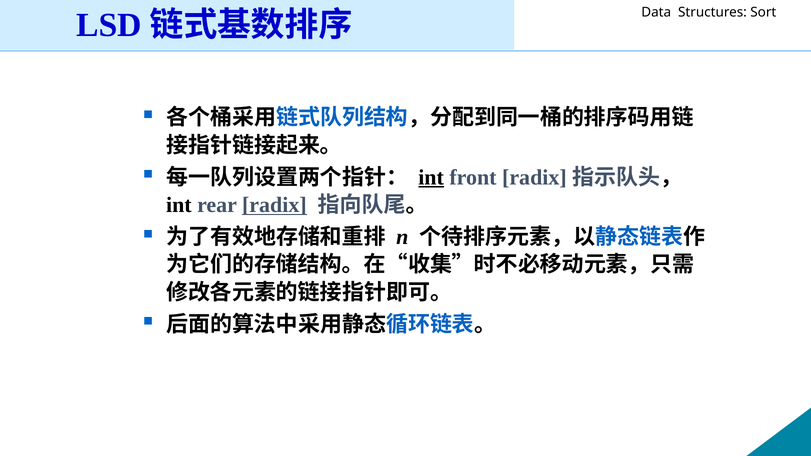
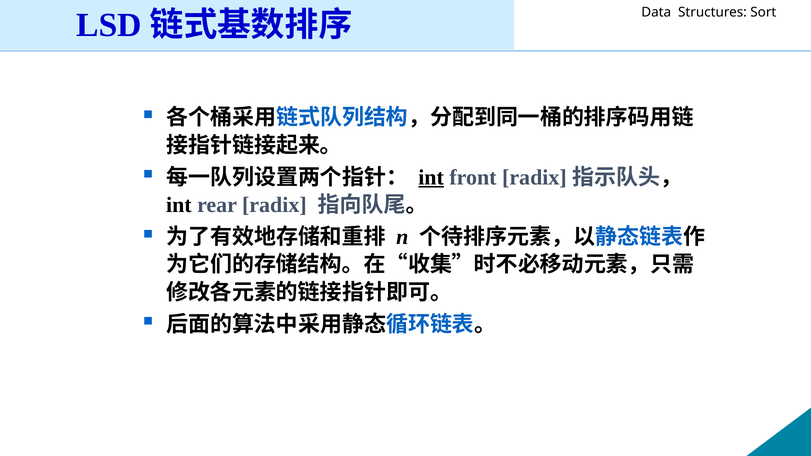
radix underline: present -> none (274, 205)
